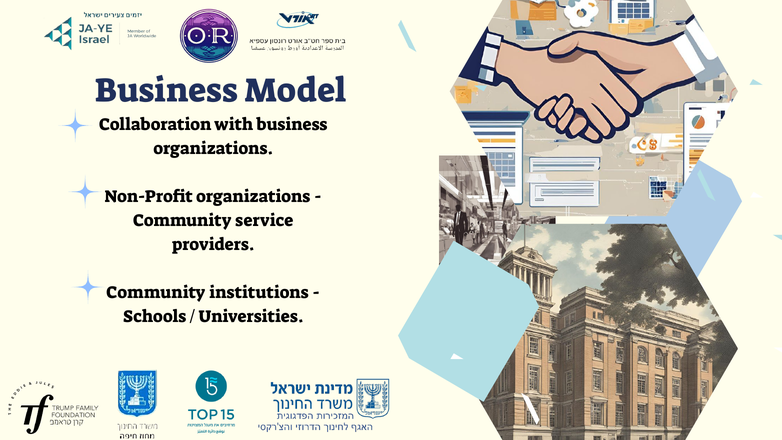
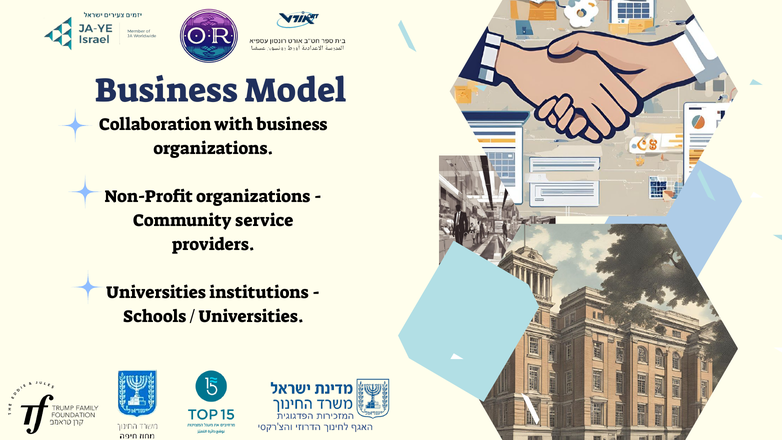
Community: Community -> Universities (156, 293)
